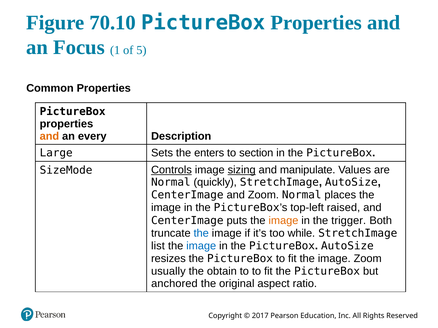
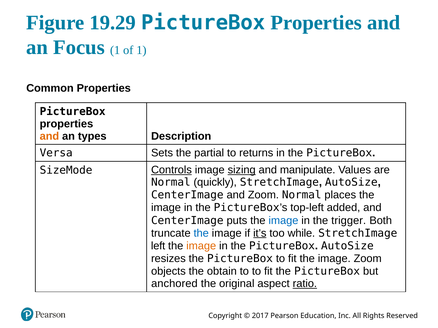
70.10: 70.10 -> 19.29 (113, 23)
of 5: 5 -> 1 (141, 50)
every: every -> types (92, 136)
Large: Large -> Versa (56, 153)
enters: enters -> partial (209, 153)
section: section -> returns (256, 153)
raised: raised -> added (344, 208)
image colour: orange -> blue (283, 221)
it’s underline: none -> present (260, 233)
list: list -> left (158, 246)
image colour: blue -> orange (201, 246)
usually: usually -> objects (168, 272)
ratio underline: none -> present (305, 284)
